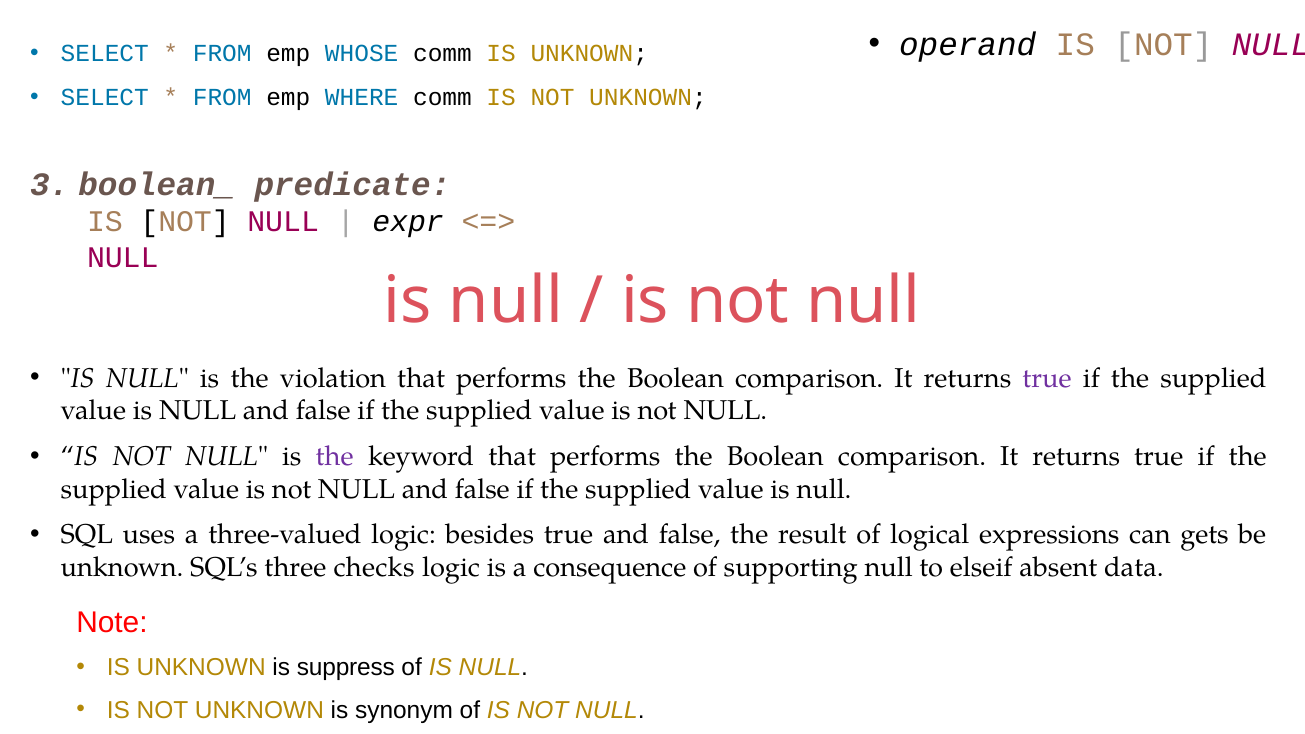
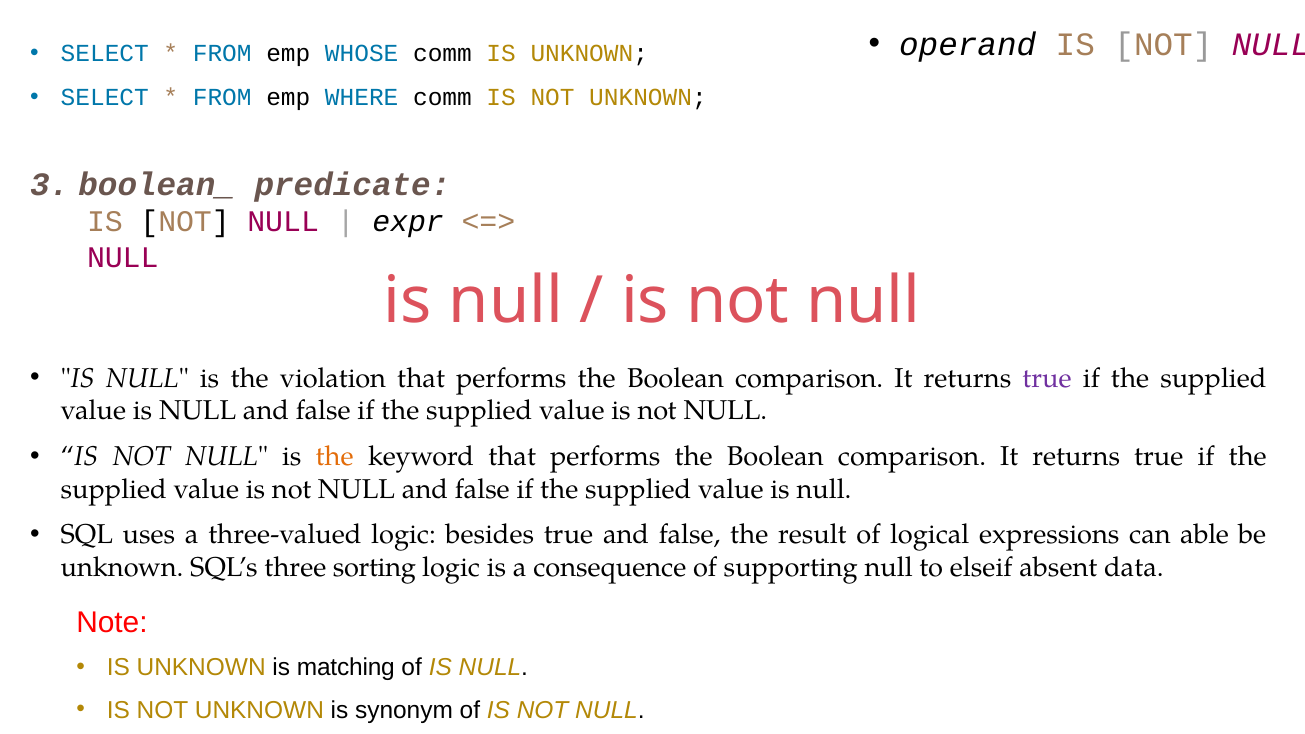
the colour: purple -> orange (335, 457)
gets: gets -> able (1205, 535)
checks: checks -> sorting (374, 568)
suppress: suppress -> matching (346, 668)
